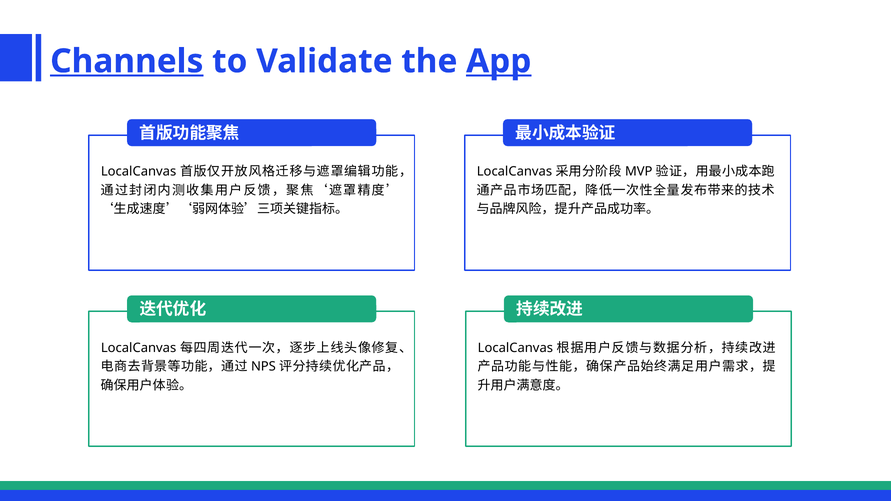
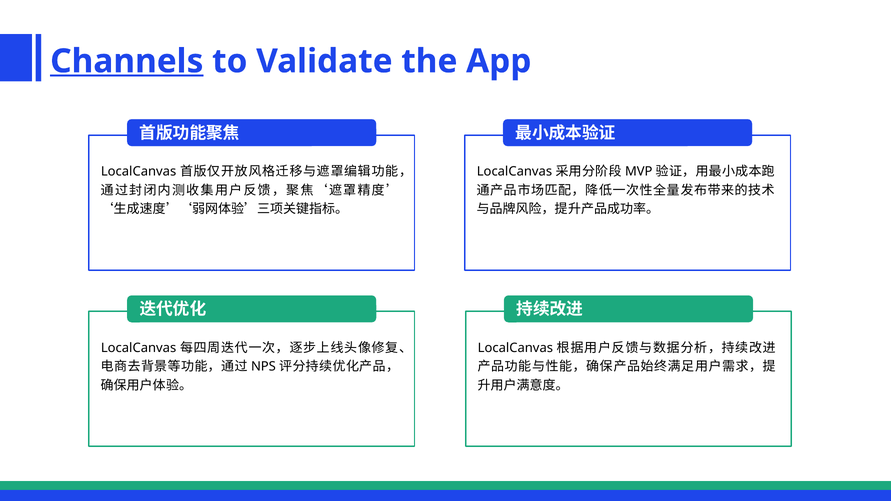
App underline: present -> none (499, 61)
